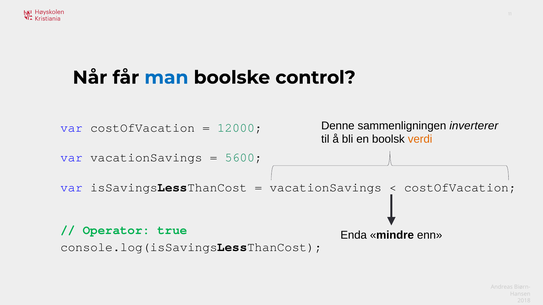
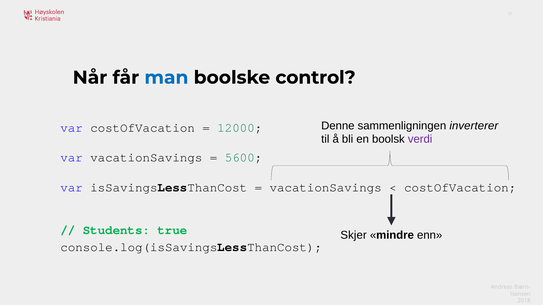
verdi colour: orange -> purple (420, 140)
Operator: Operator -> Students (116, 230)
Enda: Enda -> Skjer (354, 236)
